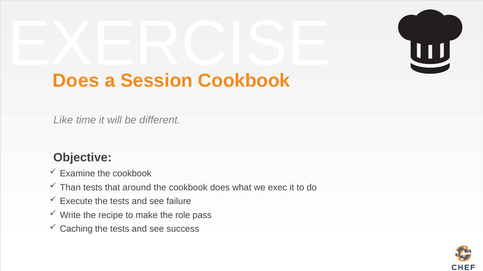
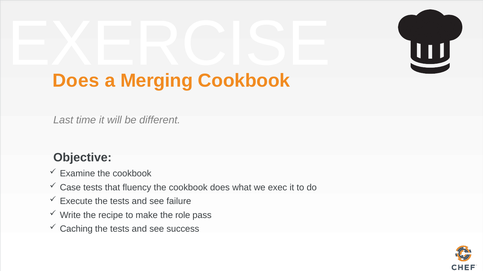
Session: Session -> Merging (157, 81)
Like: Like -> Last (63, 120)
Than: Than -> Case (70, 188)
around: around -> fluency (137, 188)
